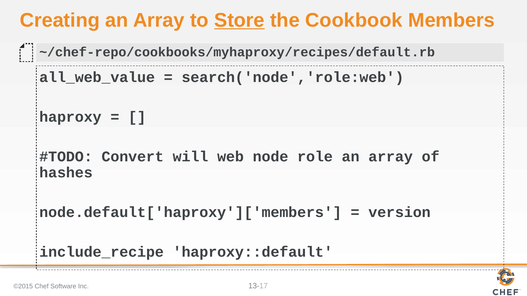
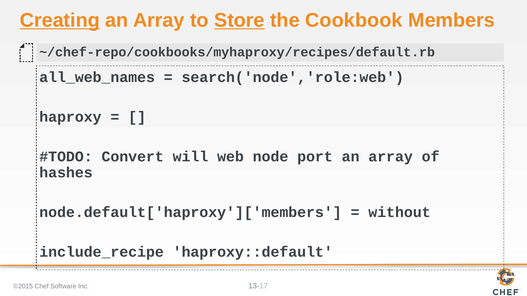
Creating underline: none -> present (60, 20)
all_web_value: all_web_value -> all_web_names (97, 77)
role: role -> port (315, 157)
version: version -> without (400, 213)
